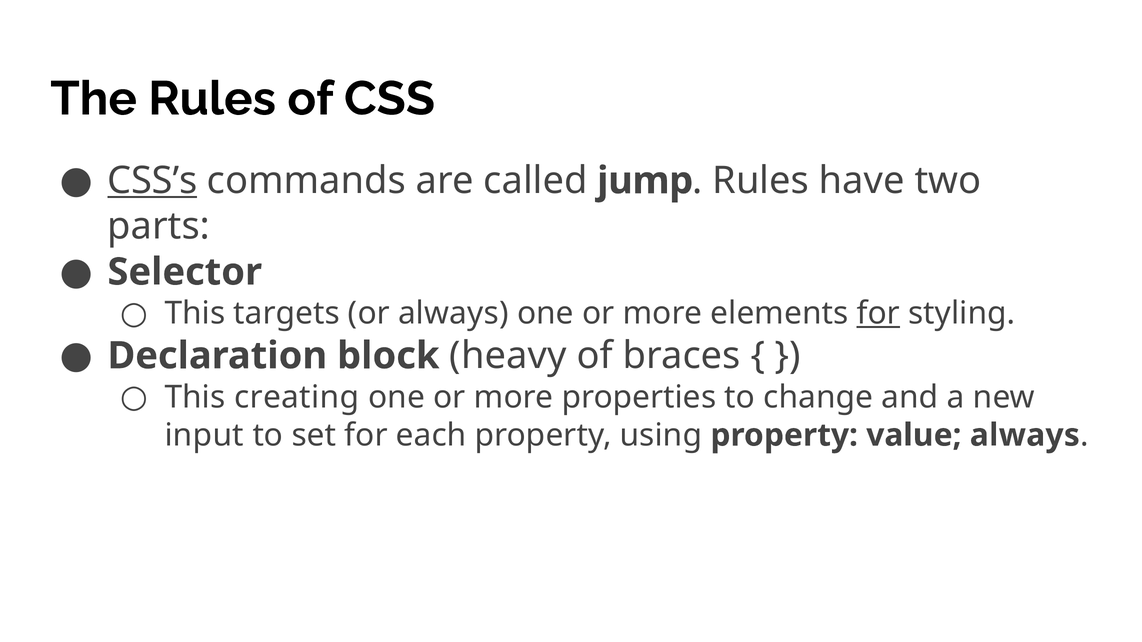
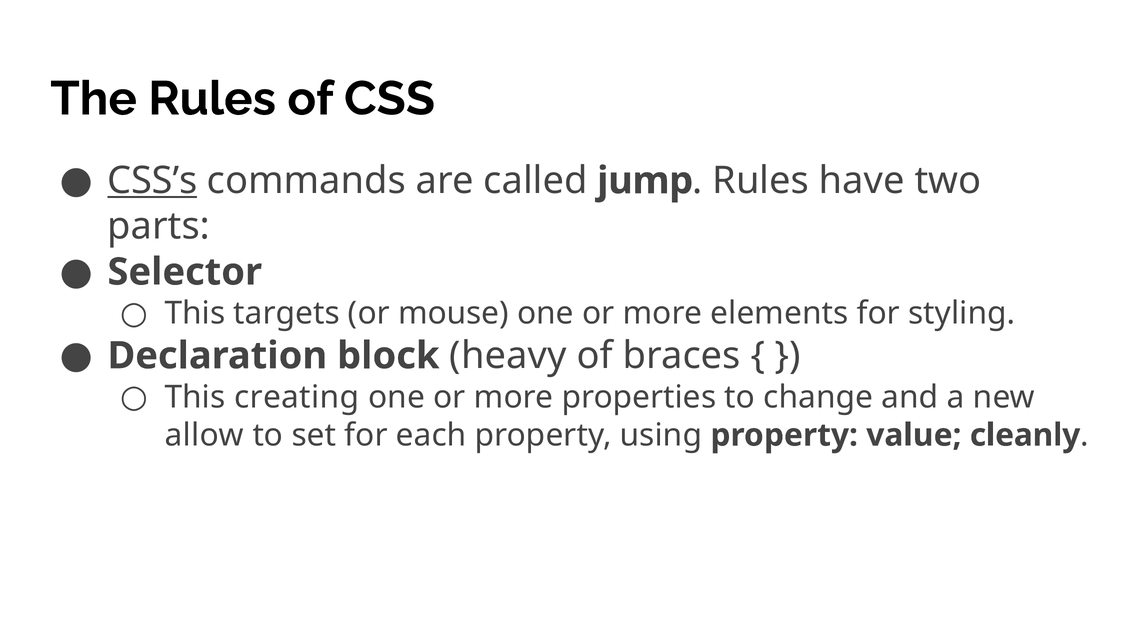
or always: always -> mouse (453, 314)
for underline: present -> none (878, 314)
input: input -> allow (204, 435)
value always: always -> cleanly (1025, 435)
